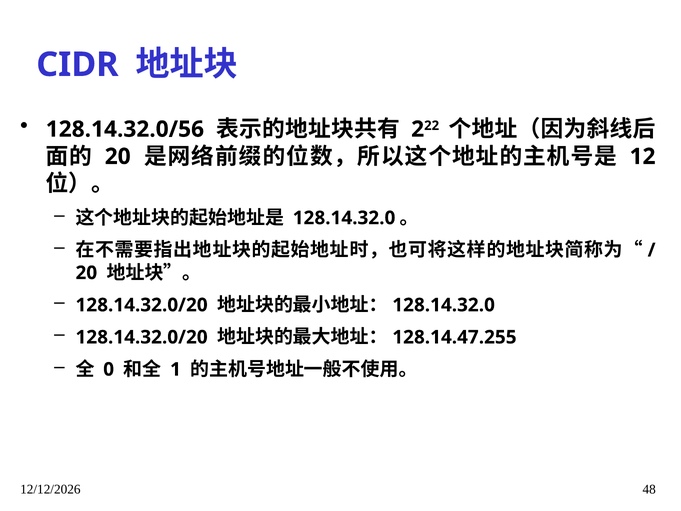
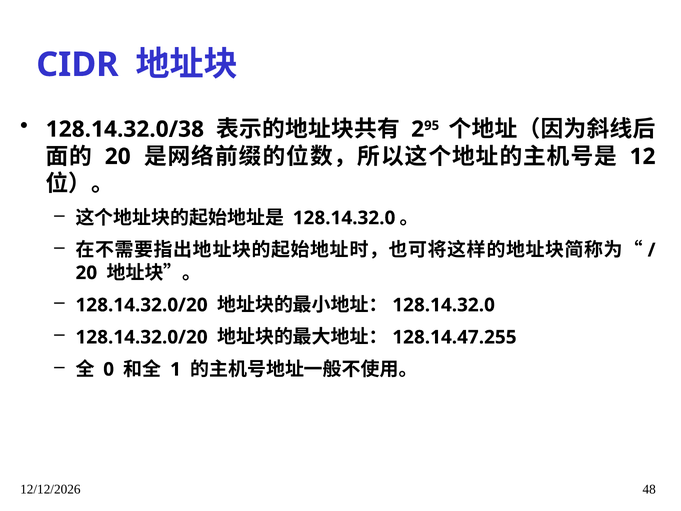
128.14.32.0/56: 128.14.32.0/56 -> 128.14.32.0/38 (125, 129)
22: 22 -> 95 (432, 126)
